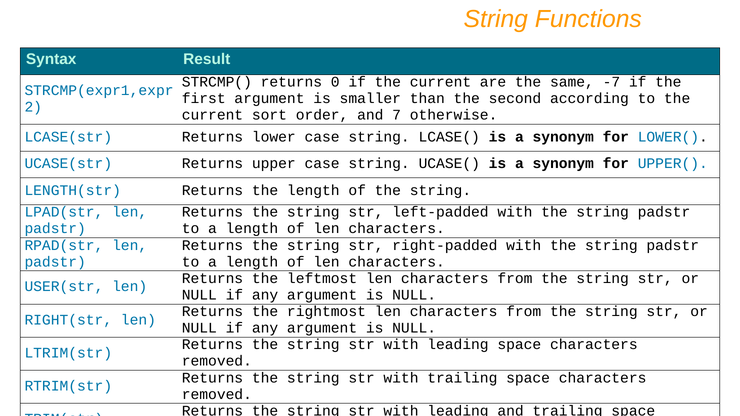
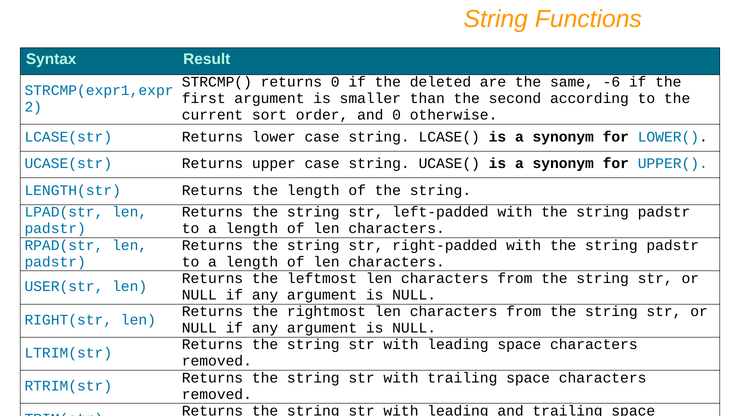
if the current: current -> deleted (440, 82)
-7: -7 -> -6 (611, 82)
and 7: 7 -> 0 (397, 115)
